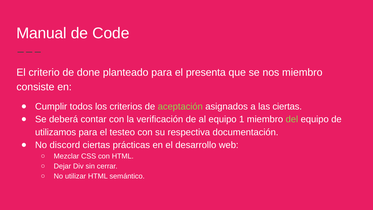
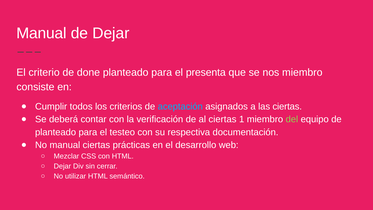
de Code: Code -> Dejar (111, 33)
aceptación colour: light green -> light blue (180, 106)
al equipo: equipo -> ciertas (222, 119)
utilizamos: utilizamos -> planteado (56, 132)
No discord: discord -> manual (65, 145)
